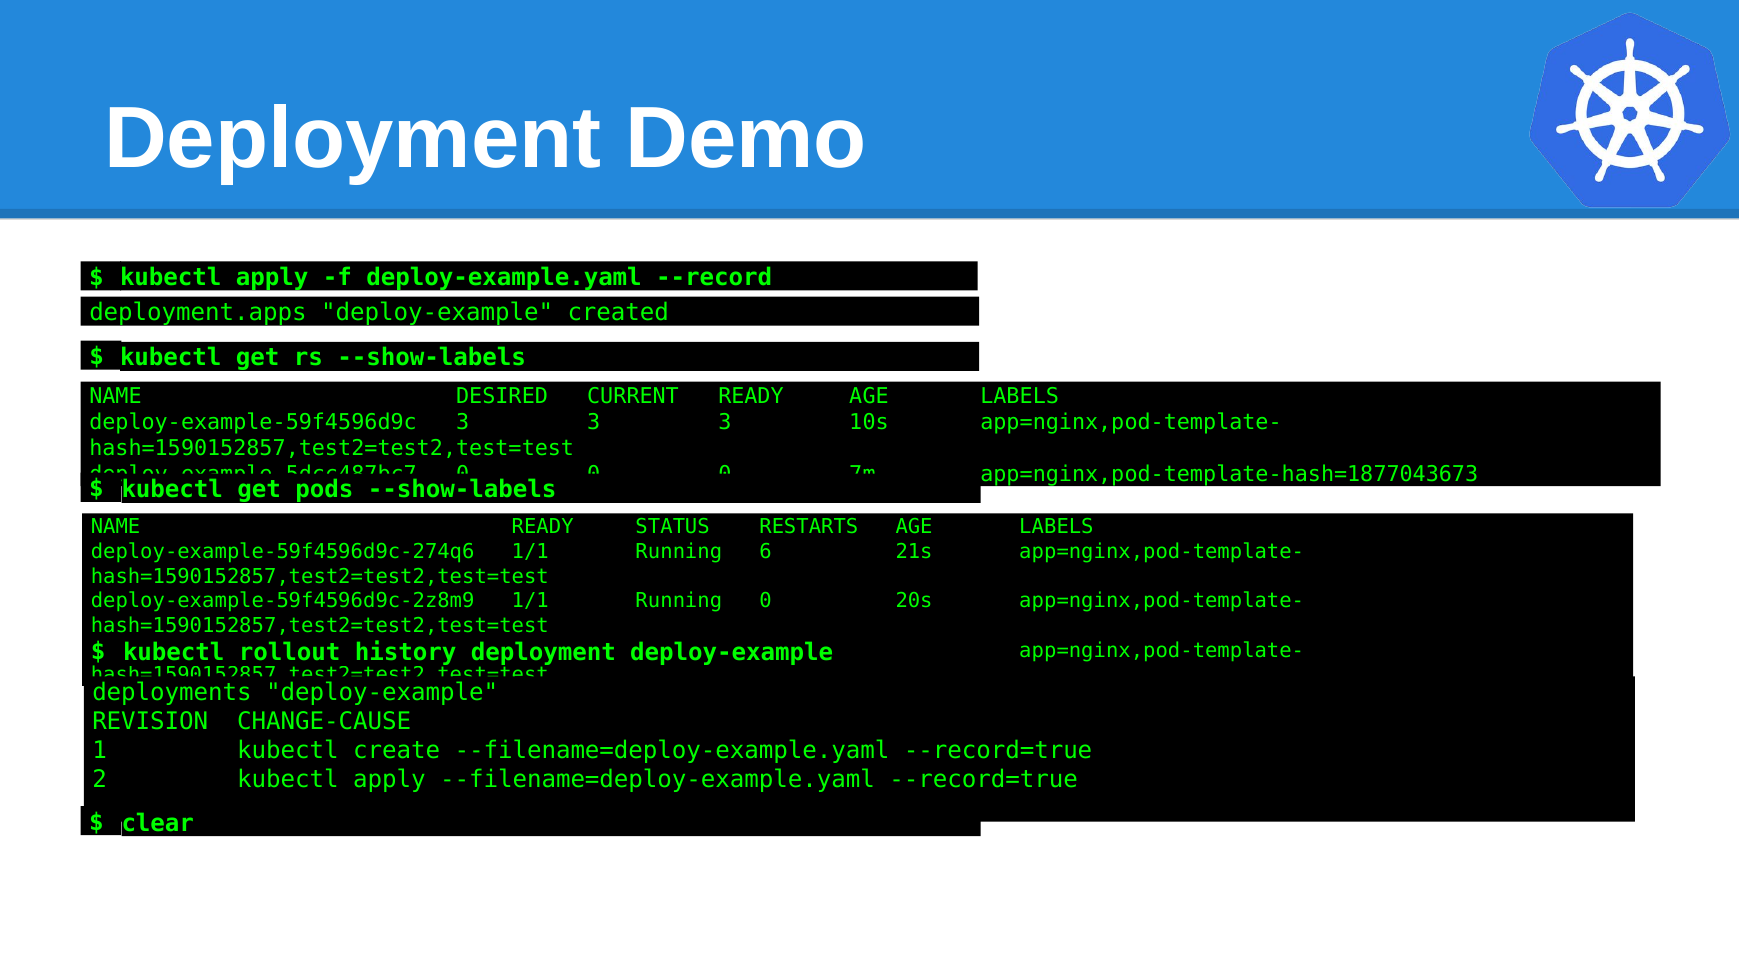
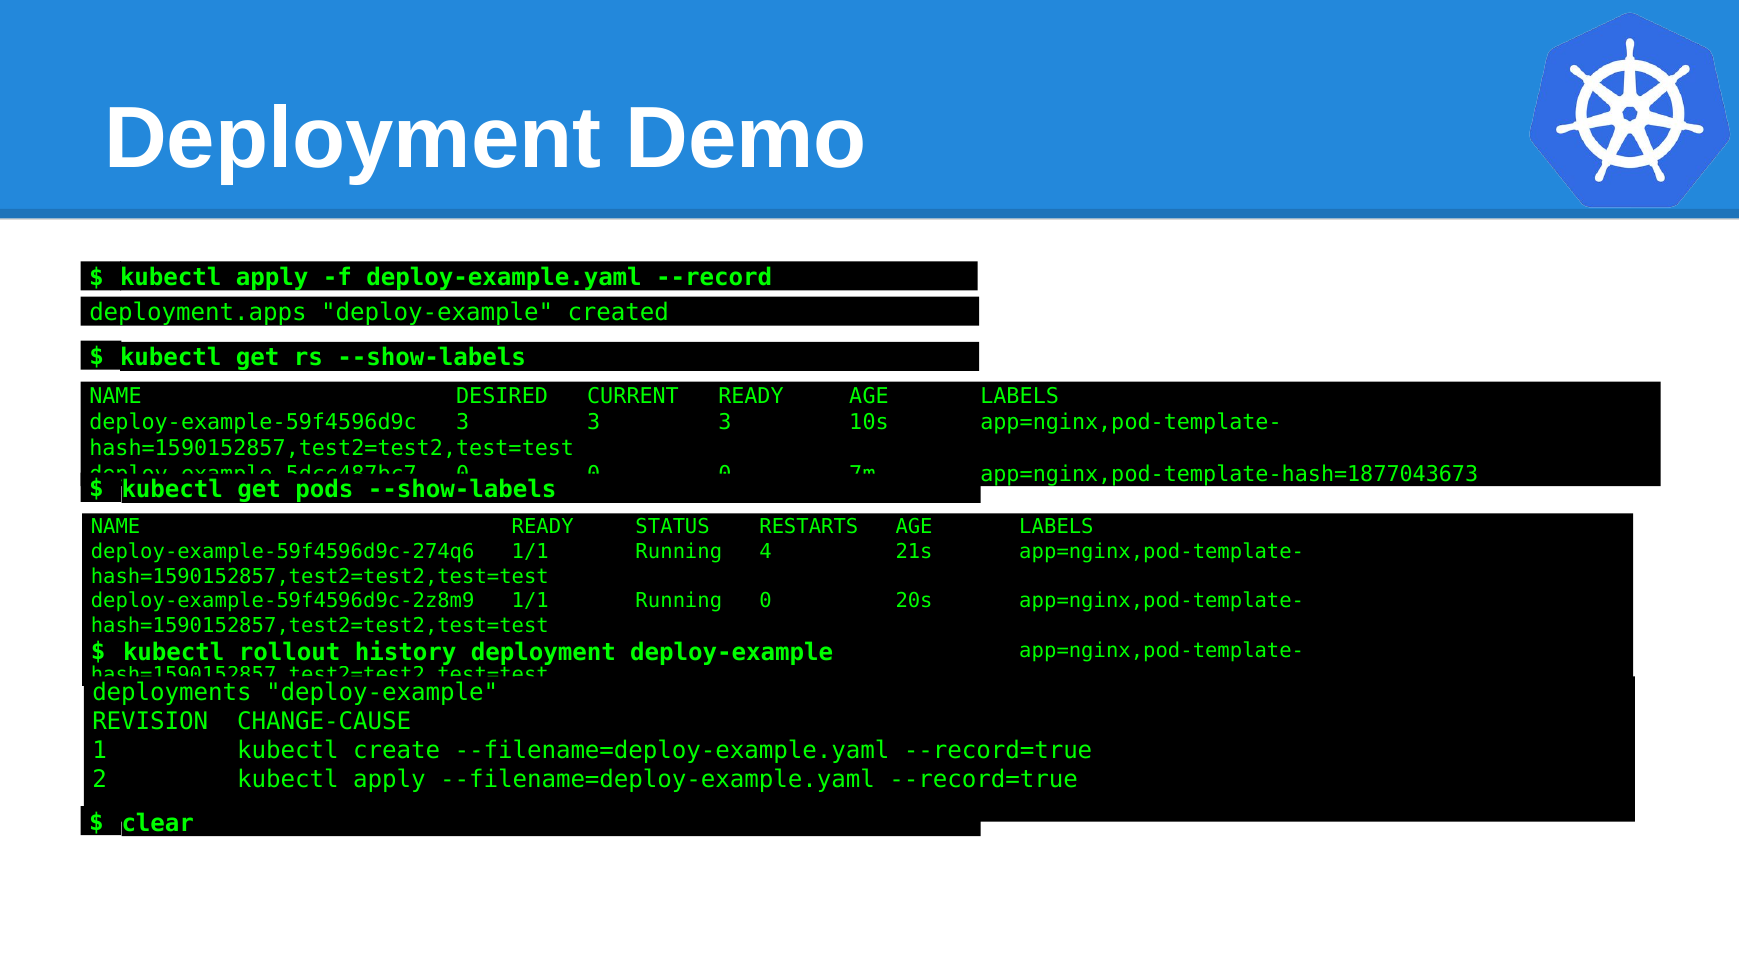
6: 6 -> 4 (766, 552)
